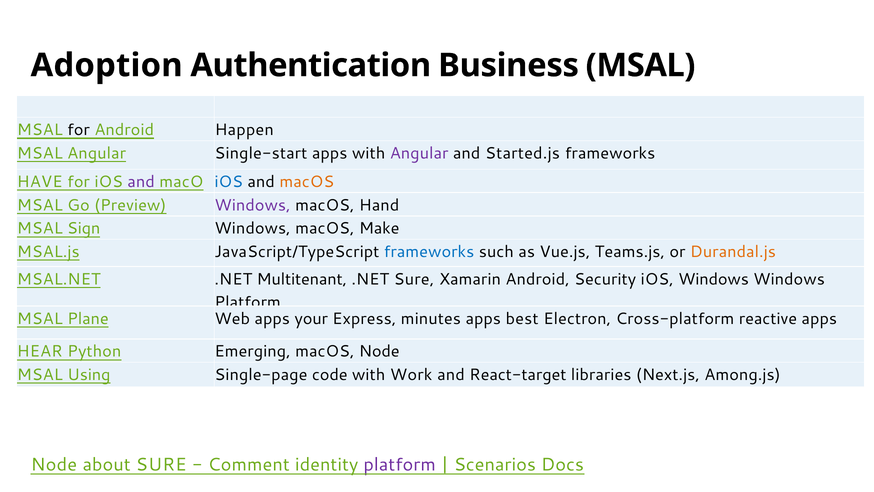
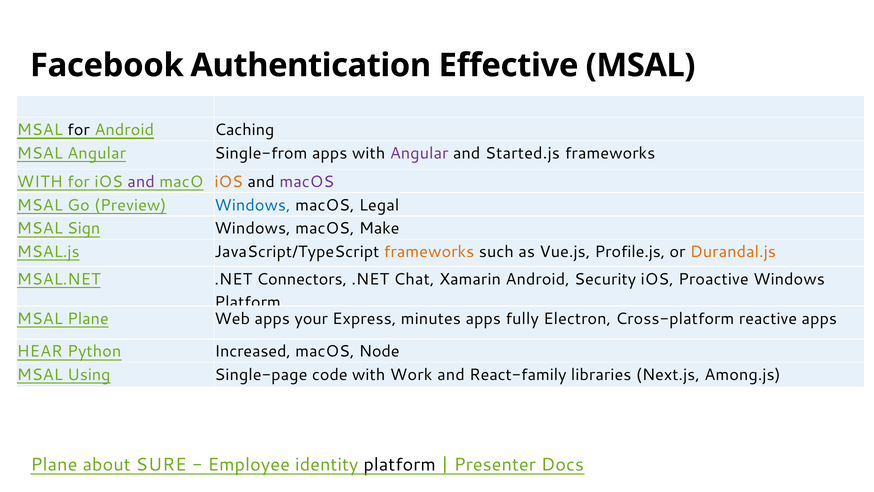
Adoption: Adoption -> Facebook (107, 65)
Business: Business -> Effective (509, 65)
Happen: Happen -> Caching (244, 130)
Single-start: Single-start -> Single-from (261, 153)
HAVE: HAVE -> WITH (40, 182)
iOS colour: blue -> orange (229, 182)
macOS colour: orange -> purple (307, 182)
Windows colour: purple -> blue (253, 205)
Hand: Hand -> Legal (379, 205)
frameworks colour: blue -> orange (429, 252)
Teams.js: Teams.js -> Profile.js (630, 252)
Multitenant: Multitenant -> Connectors (302, 279)
.NET Sure: Sure -> Chat (414, 279)
iOS Windows: Windows -> Proactive (713, 279)
best: best -> fully (522, 318)
Emerging: Emerging -> Increased (253, 351)
React-target: React-target -> React-family (518, 375)
Node: Node -> Plane (54, 464)
Comment: Comment -> Employee (249, 464)
platform colour: purple -> black (400, 464)
Scenarios: Scenarios -> Presenter (495, 464)
